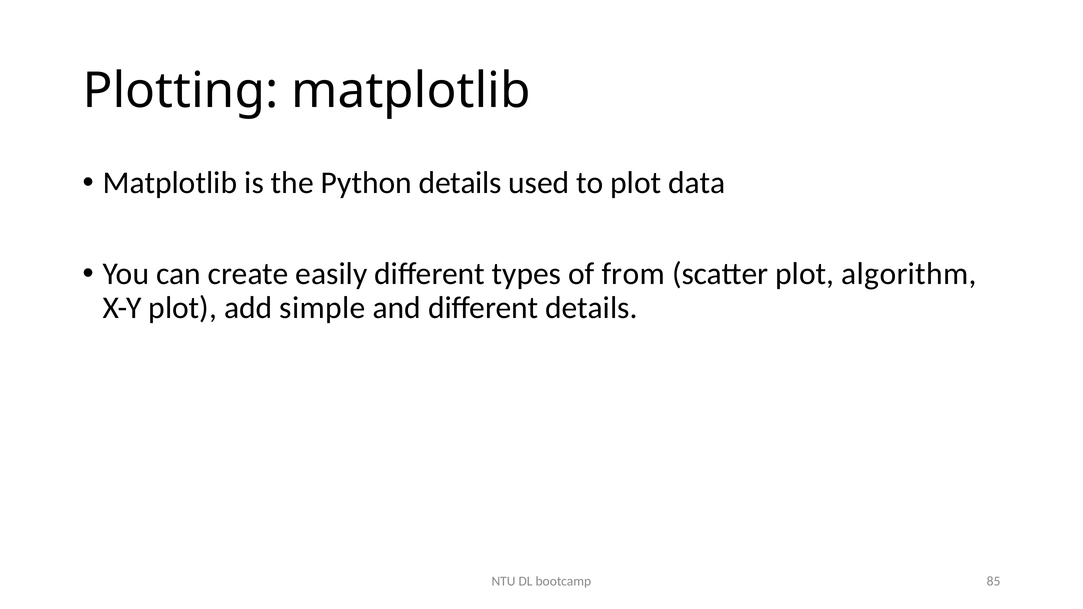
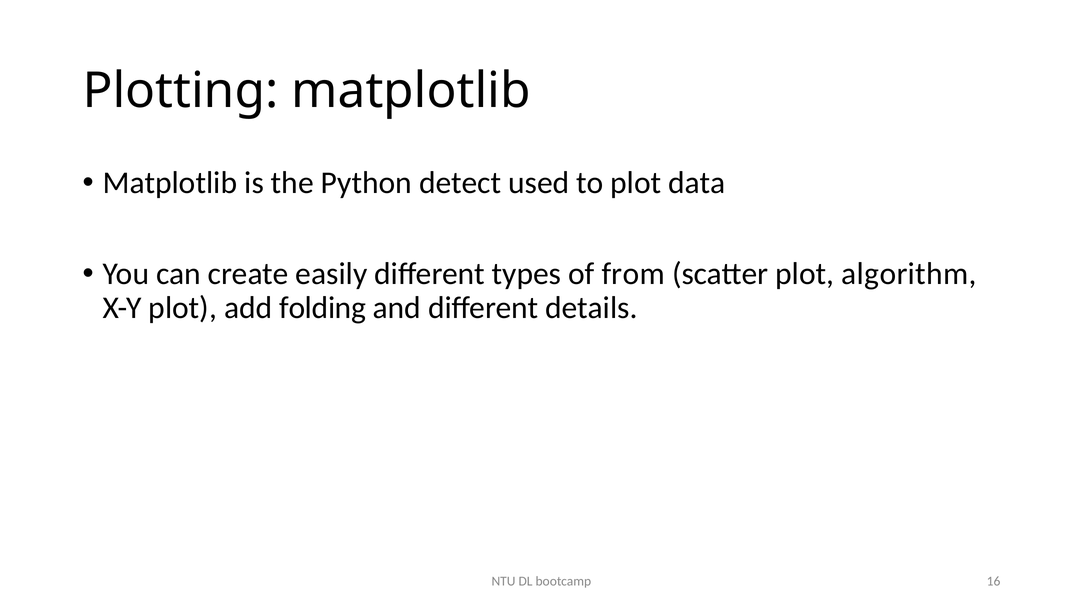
Python details: details -> detect (460, 183)
simple: simple -> folding (323, 308)
85: 85 -> 16 (994, 582)
